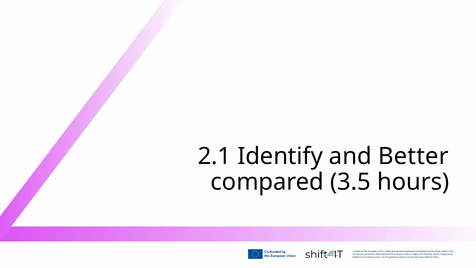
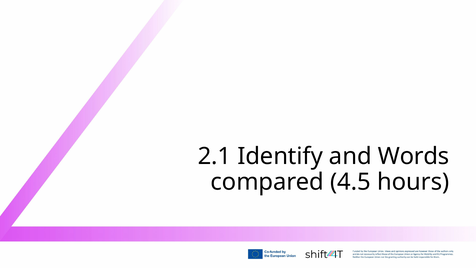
Better: Better -> Words (414, 156)
3.5: 3.5 -> 4.5 (351, 182)
